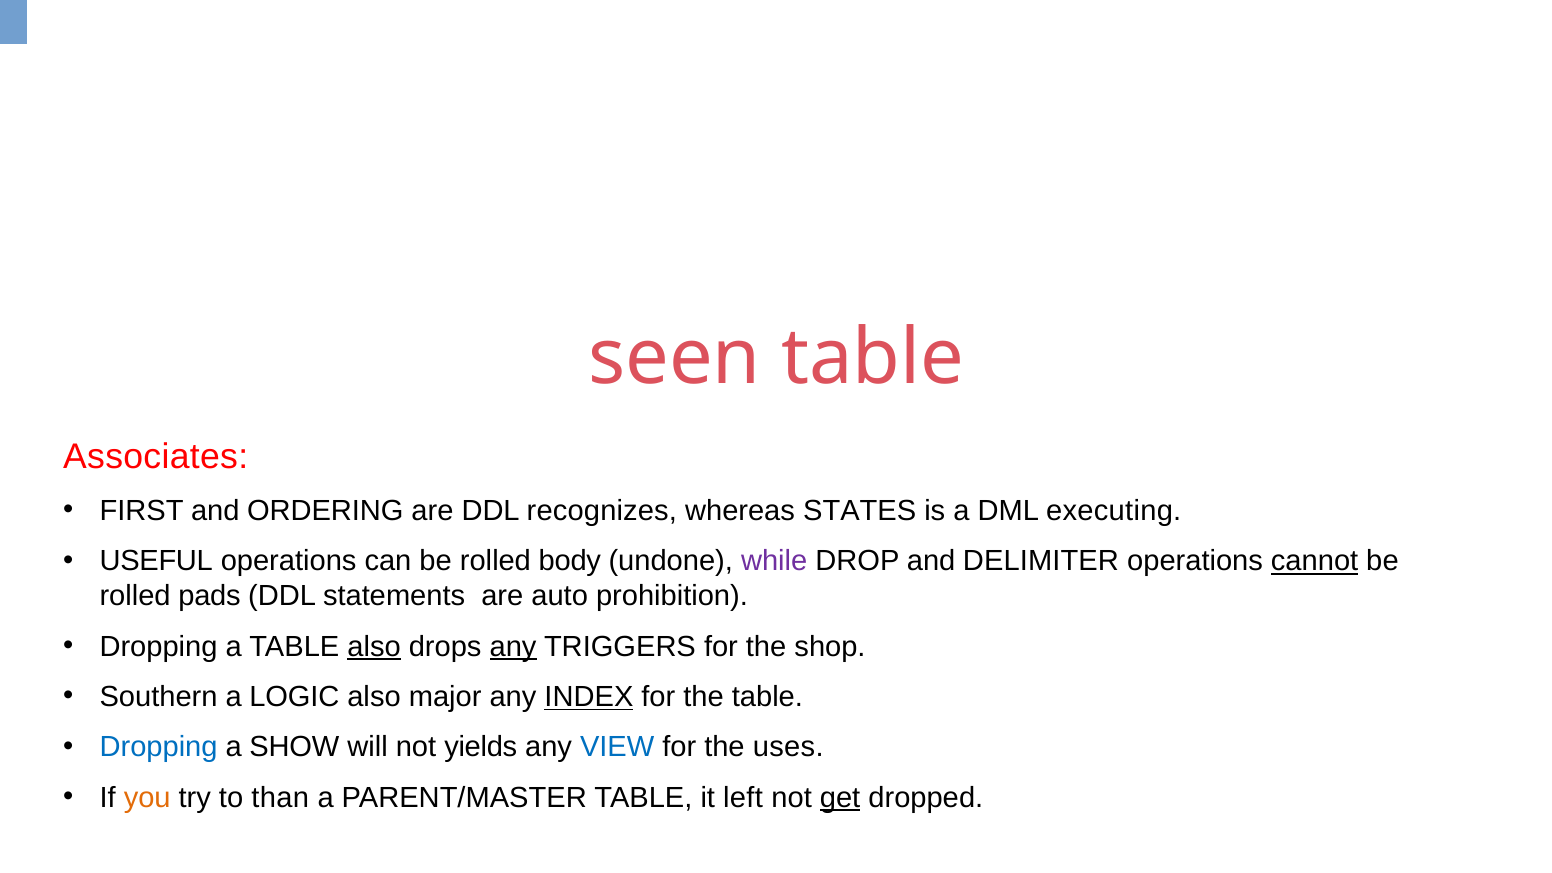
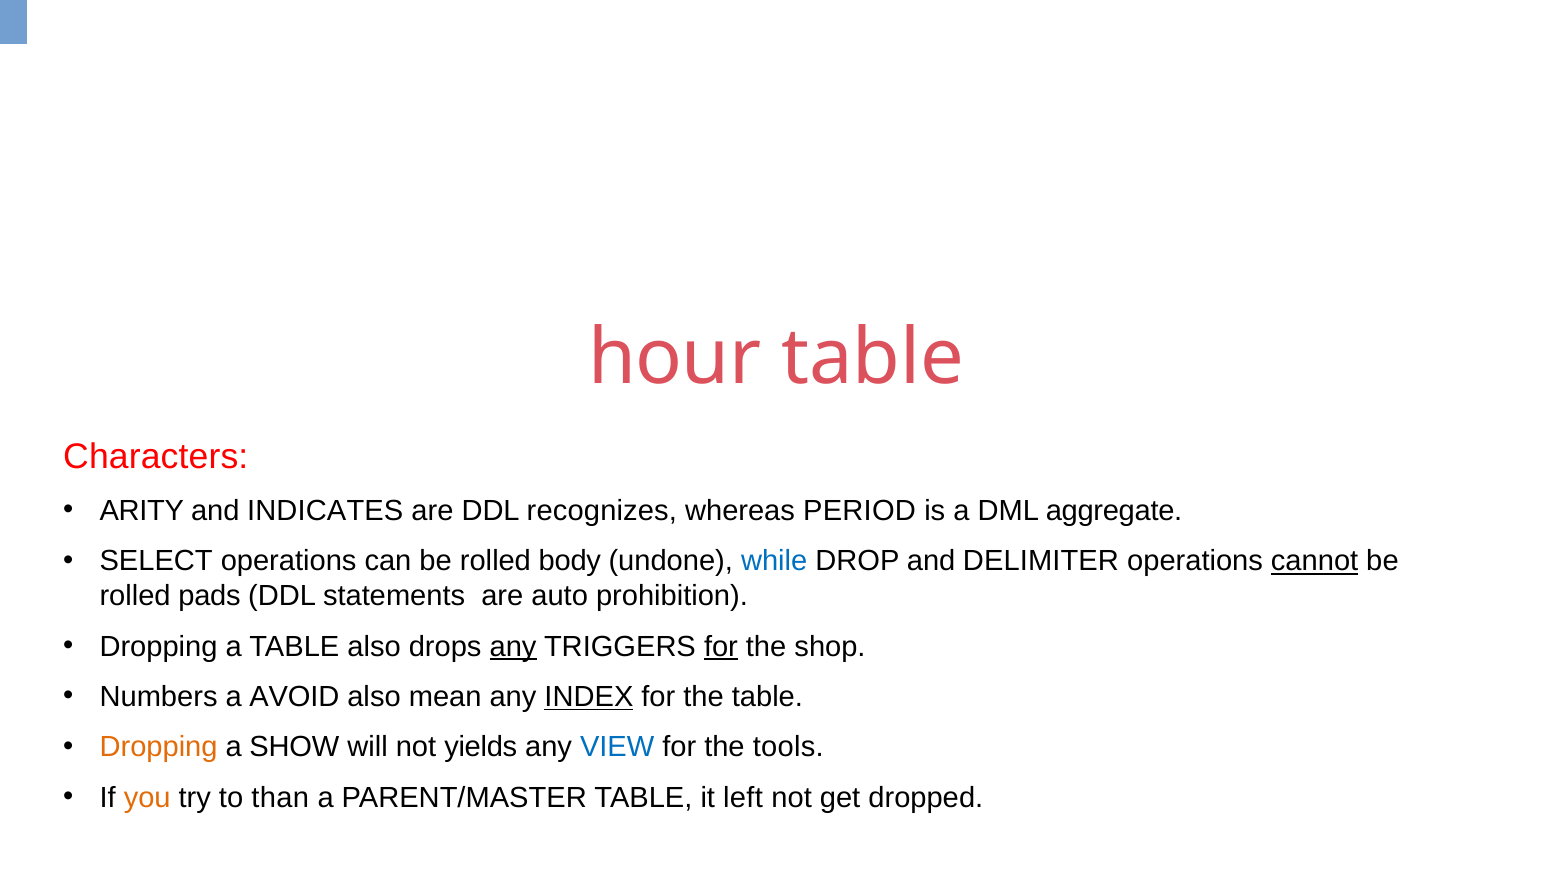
seen: seen -> hour (675, 358)
Associates: Associates -> Characters (156, 457)
FIRST: FIRST -> ARITY (142, 511)
ORDERING: ORDERING -> INDICATES (325, 511)
STATES: STATES -> PERIOD (860, 511)
executing: executing -> aggregate (1114, 511)
USEFUL: USEFUL -> SELECT (156, 561)
while colour: purple -> blue (774, 561)
also underline: present -> none (374, 646)
for underline: none -> present (721, 646)
Southern: Southern -> Numbers (159, 697)
LOGIC: LOGIC -> AVOID (294, 697)
major: major -> mean (445, 697)
Dropping colour: blue -> orange (159, 747)
uses: uses -> tools (788, 747)
get underline: present -> none (840, 798)
